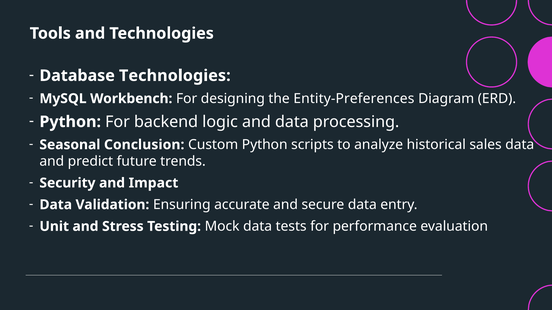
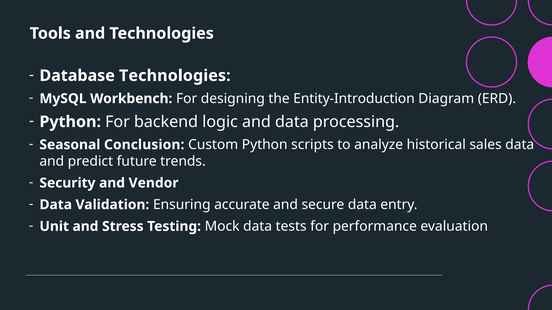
Entity-Preferences: Entity-Preferences -> Entity-Introduction (354, 99)
Impact: Impact -> Vendor (154, 183)
